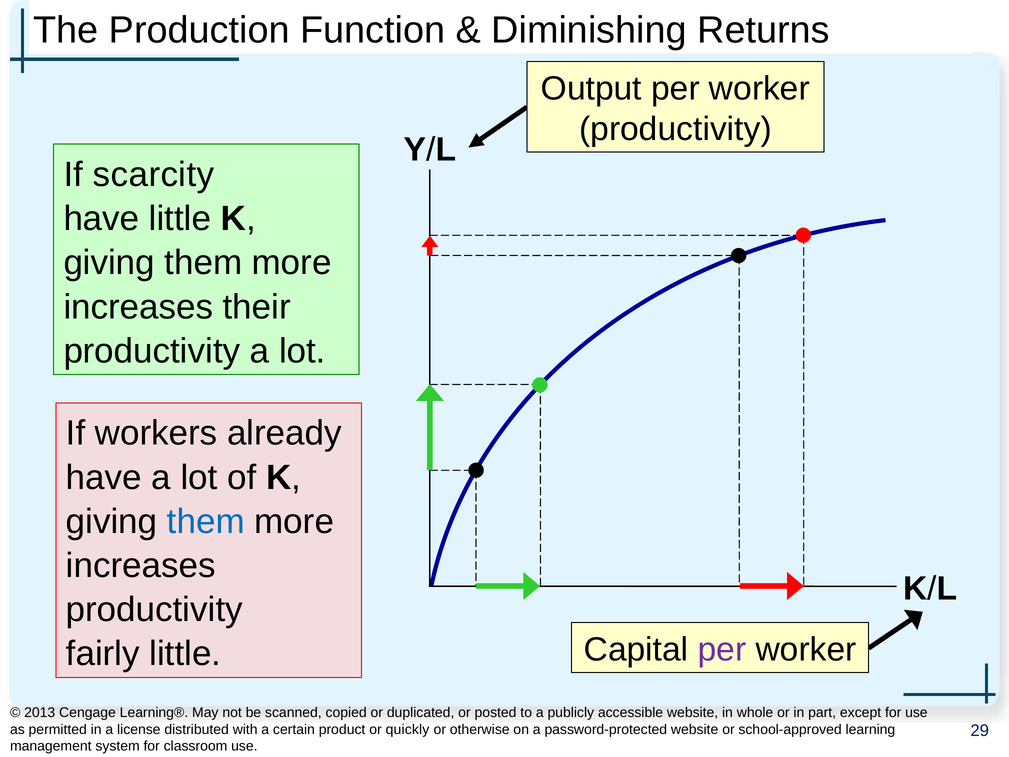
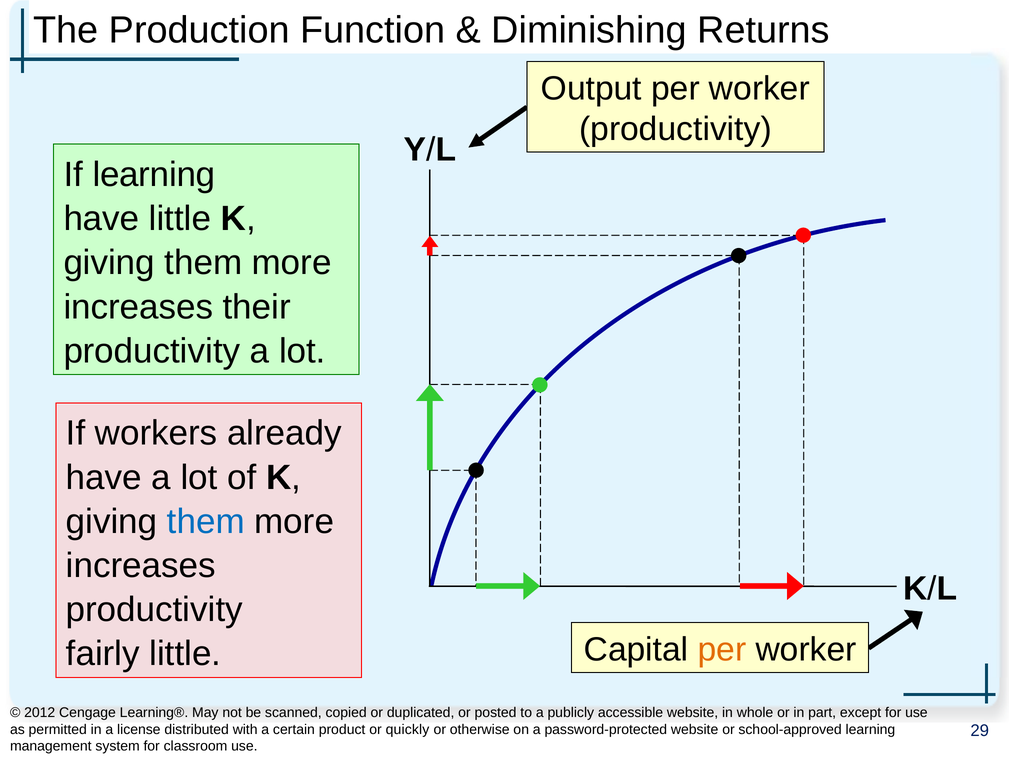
If scarcity: scarcity -> learning (154, 175)
per colour: purple -> orange (722, 650)
2013: 2013 -> 2012 (40, 712)
